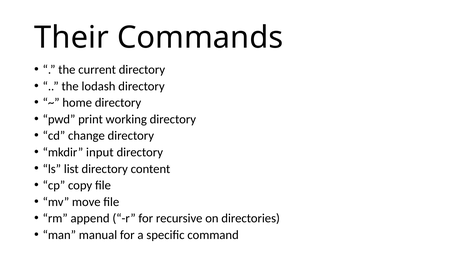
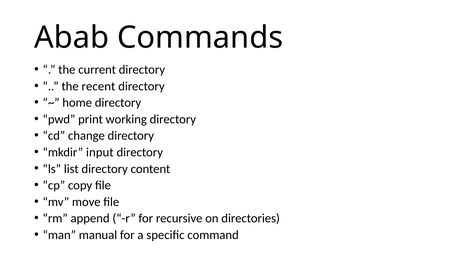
Their: Their -> Abab (72, 38)
lodash: lodash -> recent (98, 86)
